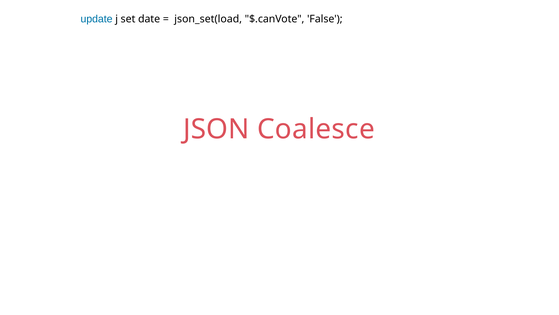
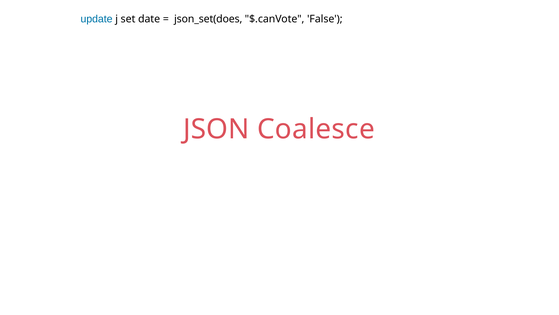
json_set(load: json_set(load -> json_set(does (208, 19)
